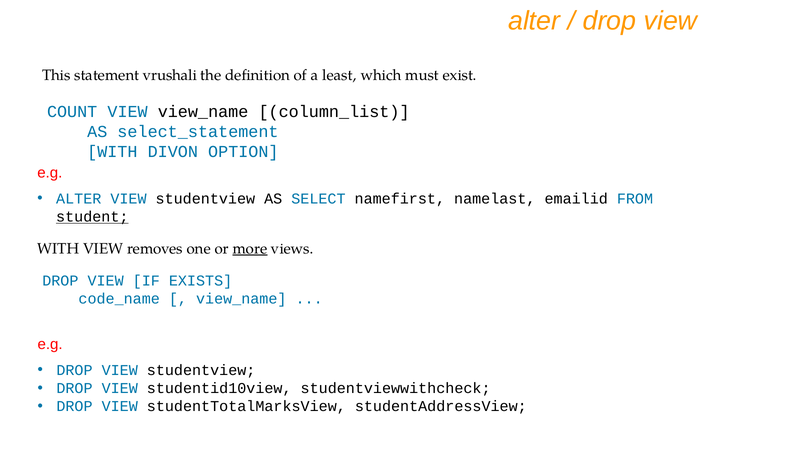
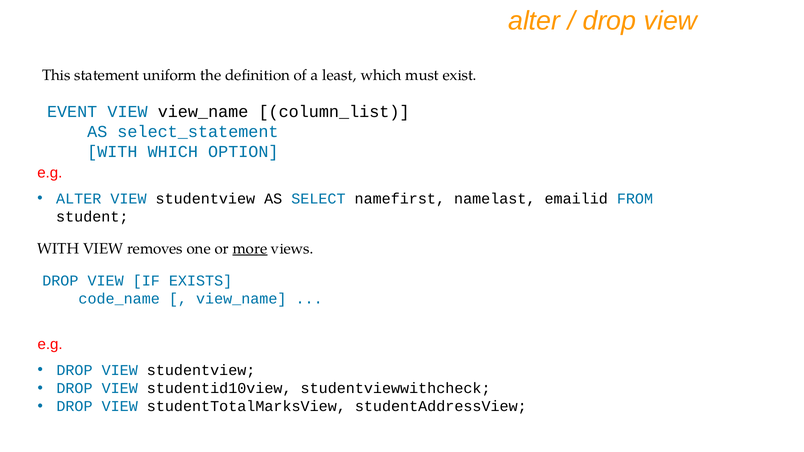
vrushali: vrushali -> uniform (170, 75)
COUNT: COUNT -> EVENT (72, 112)
WITH DIVON: DIVON -> WHICH (173, 152)
student underline: present -> none (92, 217)
